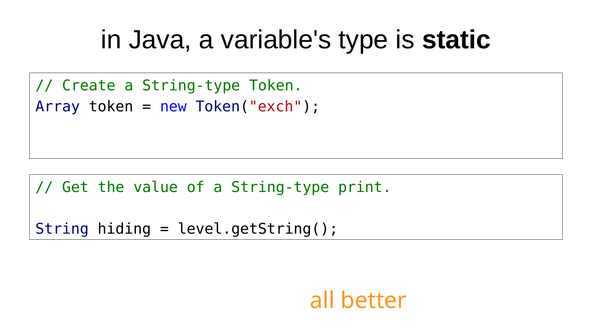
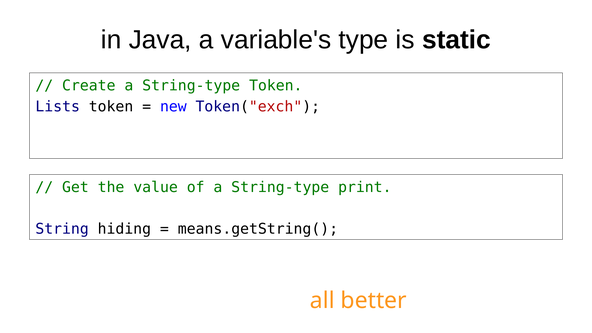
Array: Array -> Lists (58, 106)
level.getString(: level.getString( -> means.getString( (258, 229)
